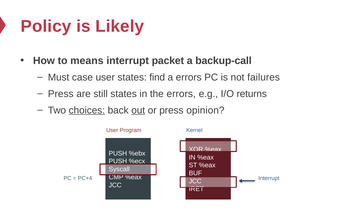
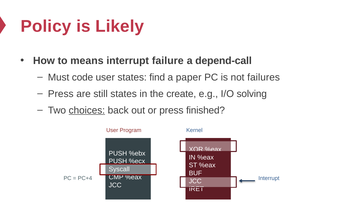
packet: packet -> failure (168, 61)
backup-call: backup-call -> depend-call (224, 61)
case: case -> code (82, 77)
a errors: errors -> paper (189, 77)
the errors: errors -> create (181, 94)
returns: returns -> solving (252, 94)
out underline: present -> none (138, 110)
opinion: opinion -> finished (206, 110)
